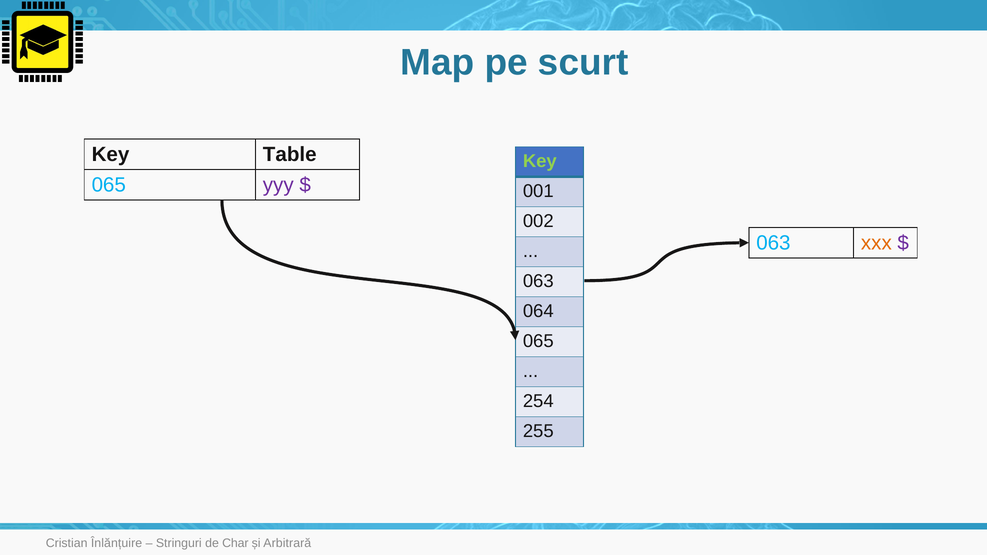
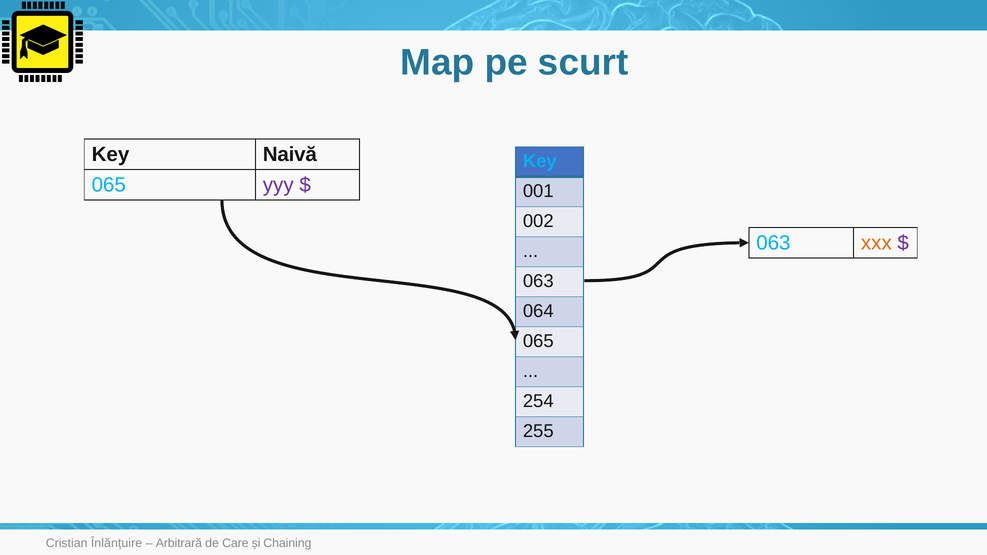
Table: Table -> Naivă (290, 155)
Key colour: light green -> light blue (540, 161)
Stringuri: Stringuri -> Arbitrară (179, 543)
Char: Char -> Care (235, 543)
Arbitrară: Arbitrară -> Chaining (287, 543)
